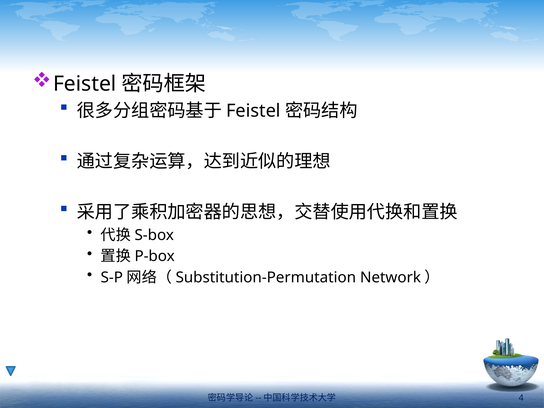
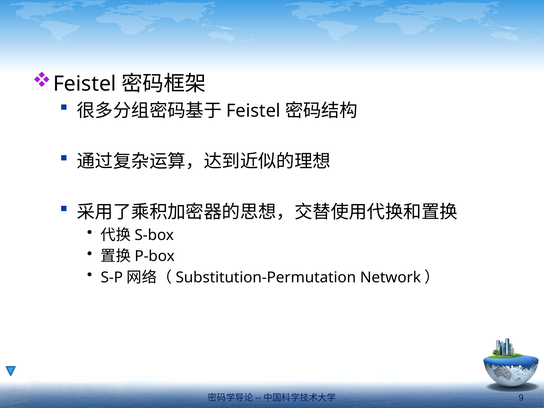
4: 4 -> 9 (521, 398)
